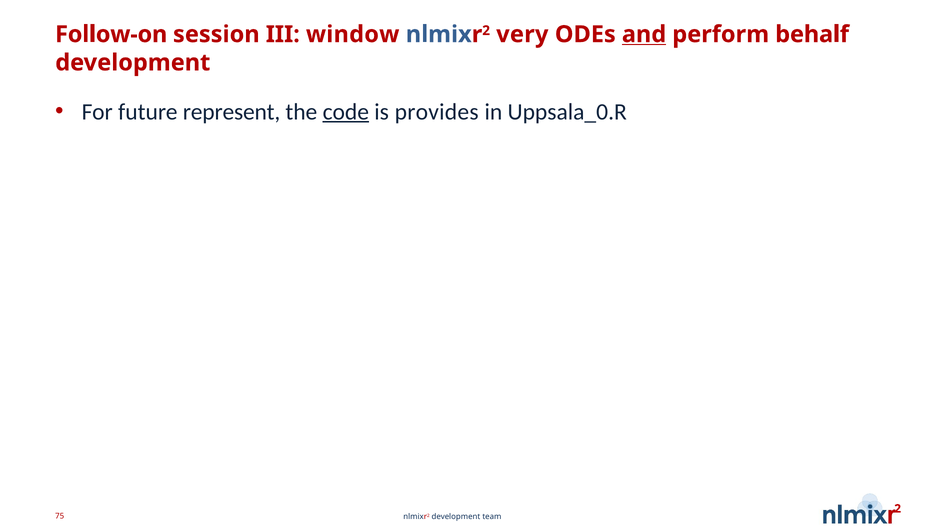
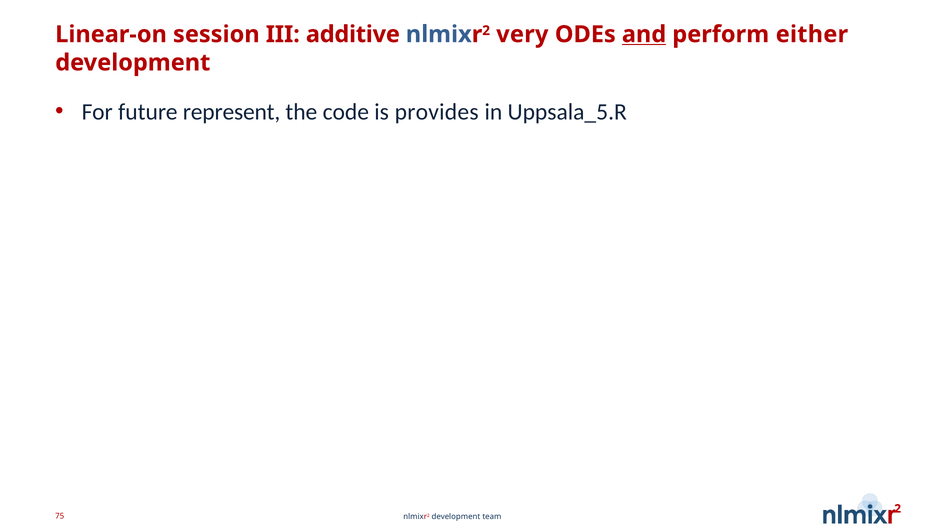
Follow-on: Follow-on -> Linear-on (111, 34)
window: window -> additive (353, 34)
behalf: behalf -> either (812, 34)
code underline: present -> none (346, 112)
Uppsala_0.R: Uppsala_0.R -> Uppsala_5.R (567, 112)
